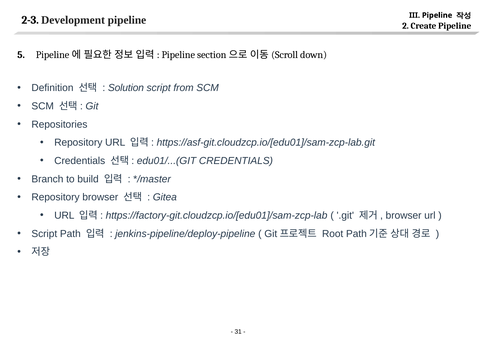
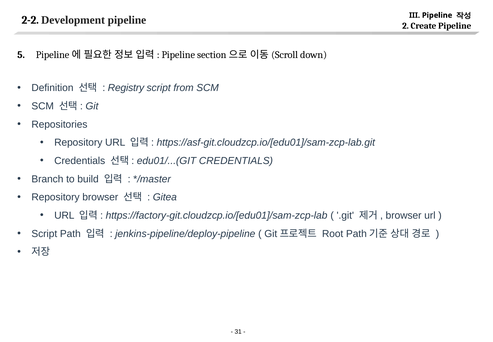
2-3: 2-3 -> 2-2 (30, 20)
Solution: Solution -> Registry (126, 88)
